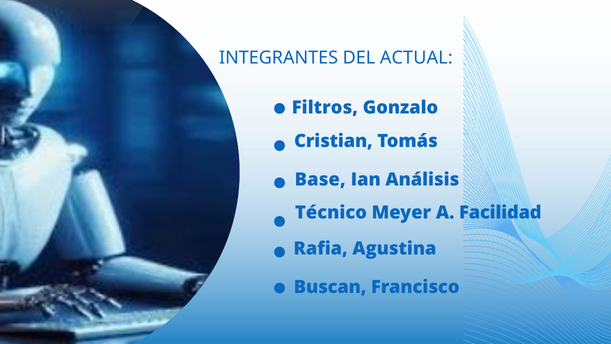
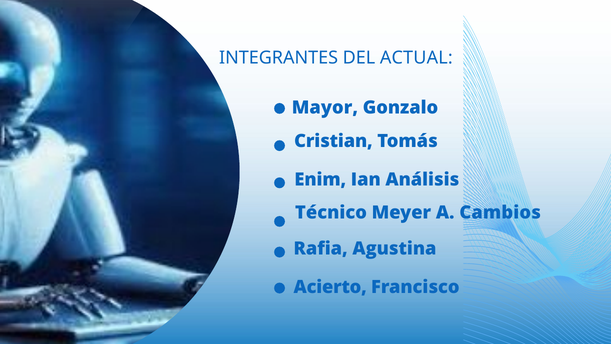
Filtros: Filtros -> Mayor (325, 107)
Base: Base -> Enim (320, 179)
Facilidad: Facilidad -> Cambios (500, 212)
Buscan: Buscan -> Acierto (330, 287)
